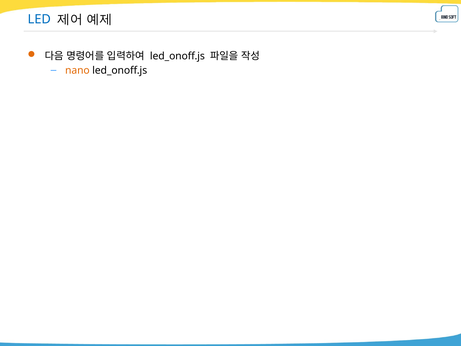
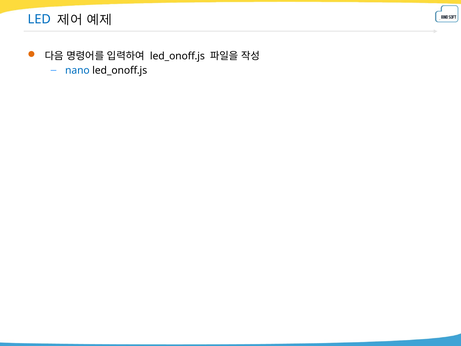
nano colour: orange -> blue (77, 70)
